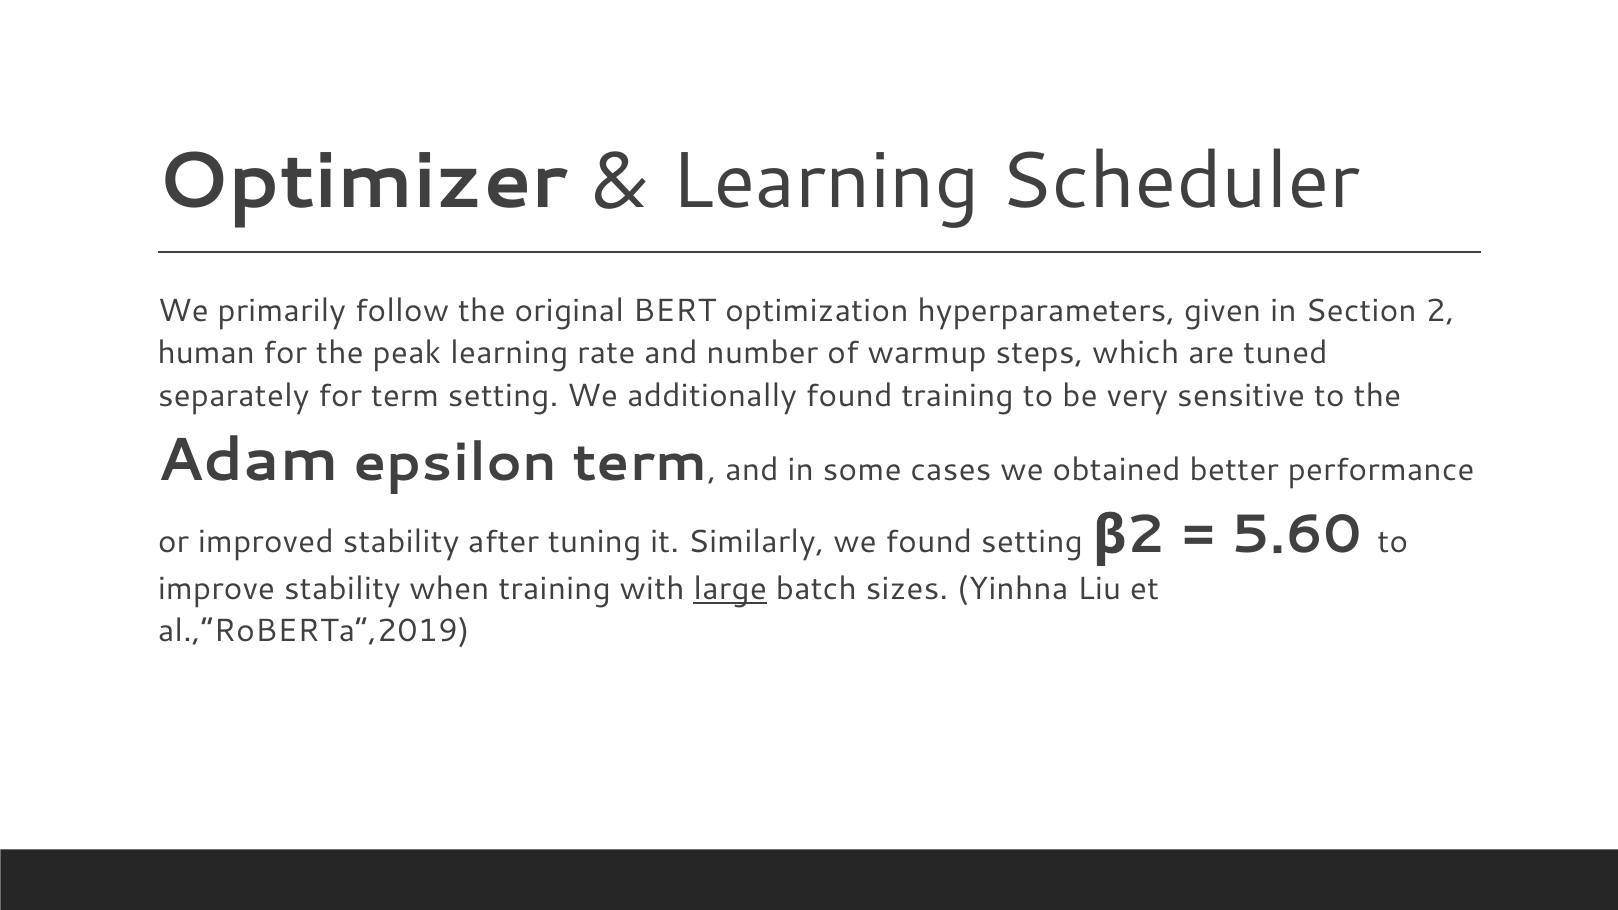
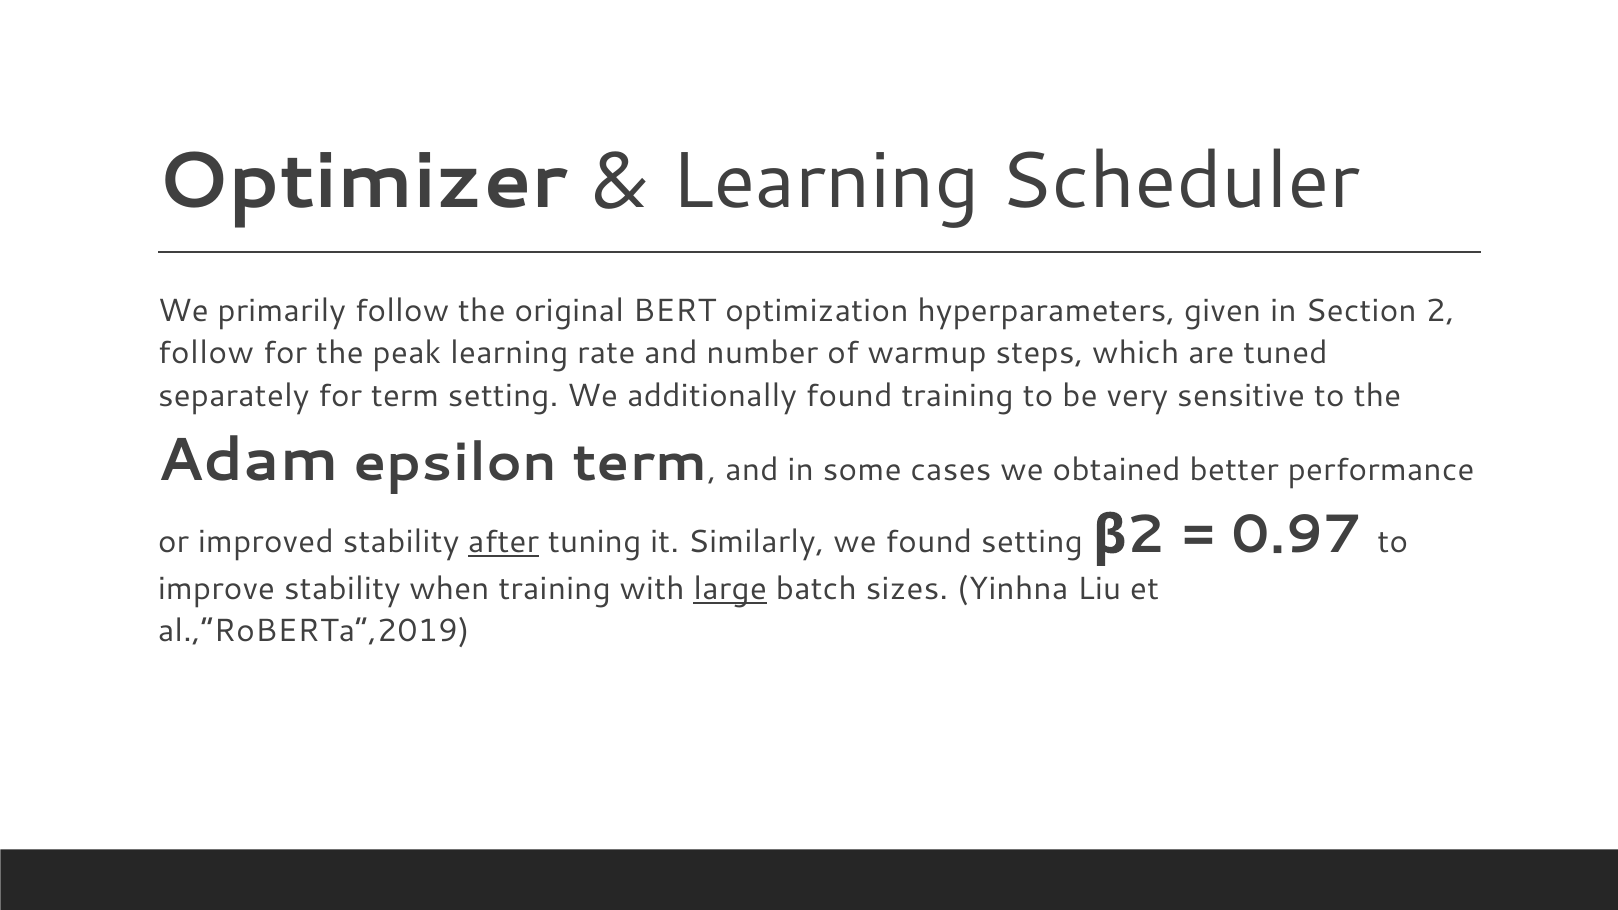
human: human -> follow (206, 353)
after underline: none -> present (504, 542)
5.60: 5.60 -> 0.97 (1297, 535)
